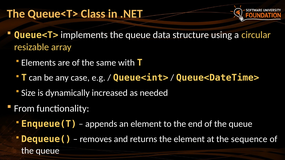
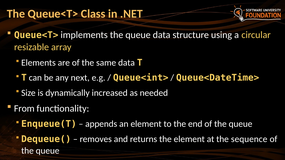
same with: with -> data (127, 63)
case: case -> next (80, 78)
